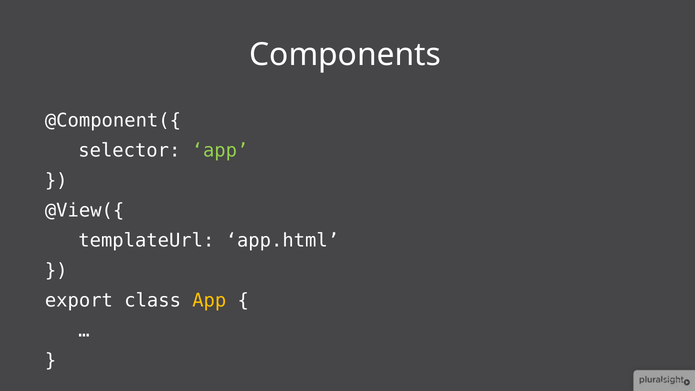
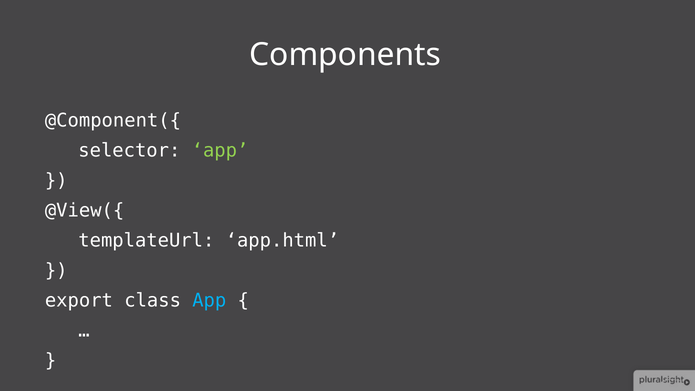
App colour: yellow -> light blue (209, 301)
